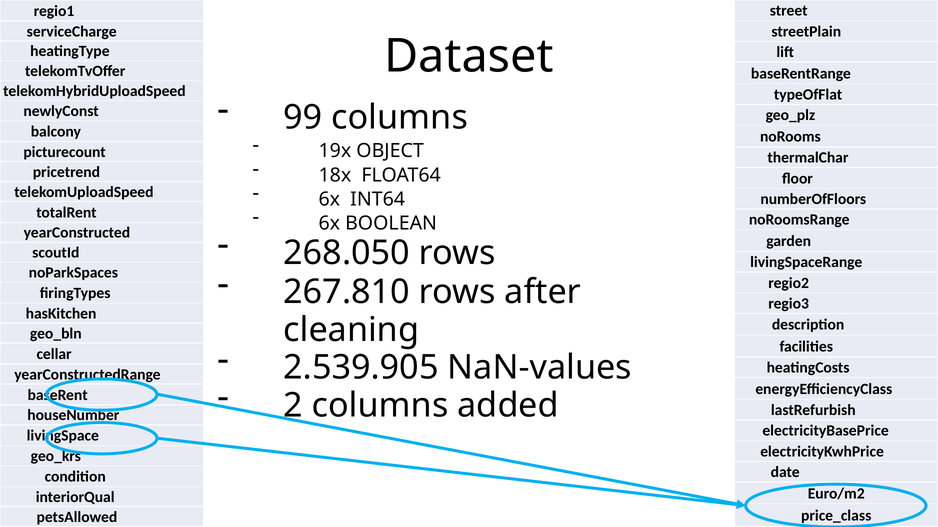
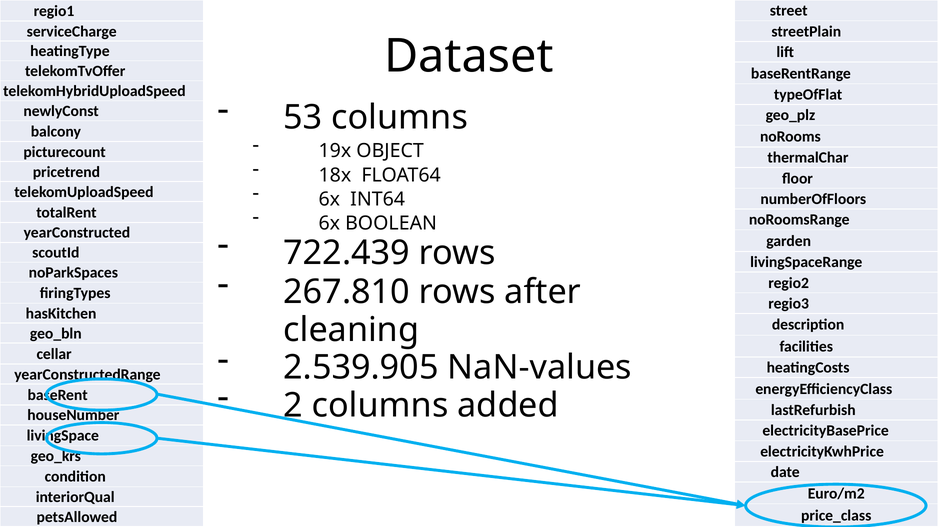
99: 99 -> 53 (303, 118)
268.050: 268.050 -> 722.439 (347, 253)
